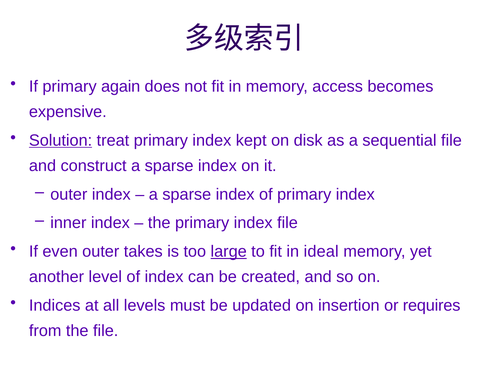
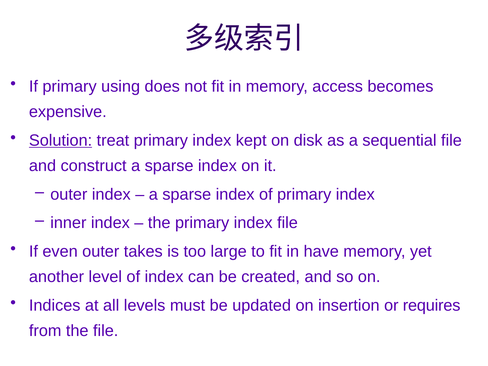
again: again -> using (121, 86)
large underline: present -> none (229, 252)
ideal: ideal -> have (321, 252)
